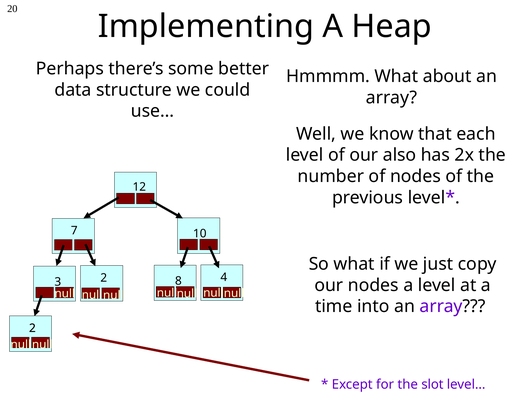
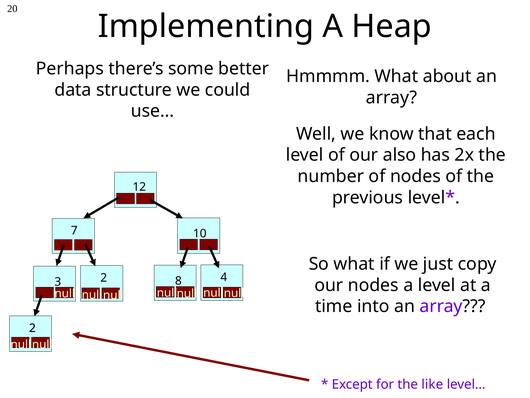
slot: slot -> like (432, 384)
